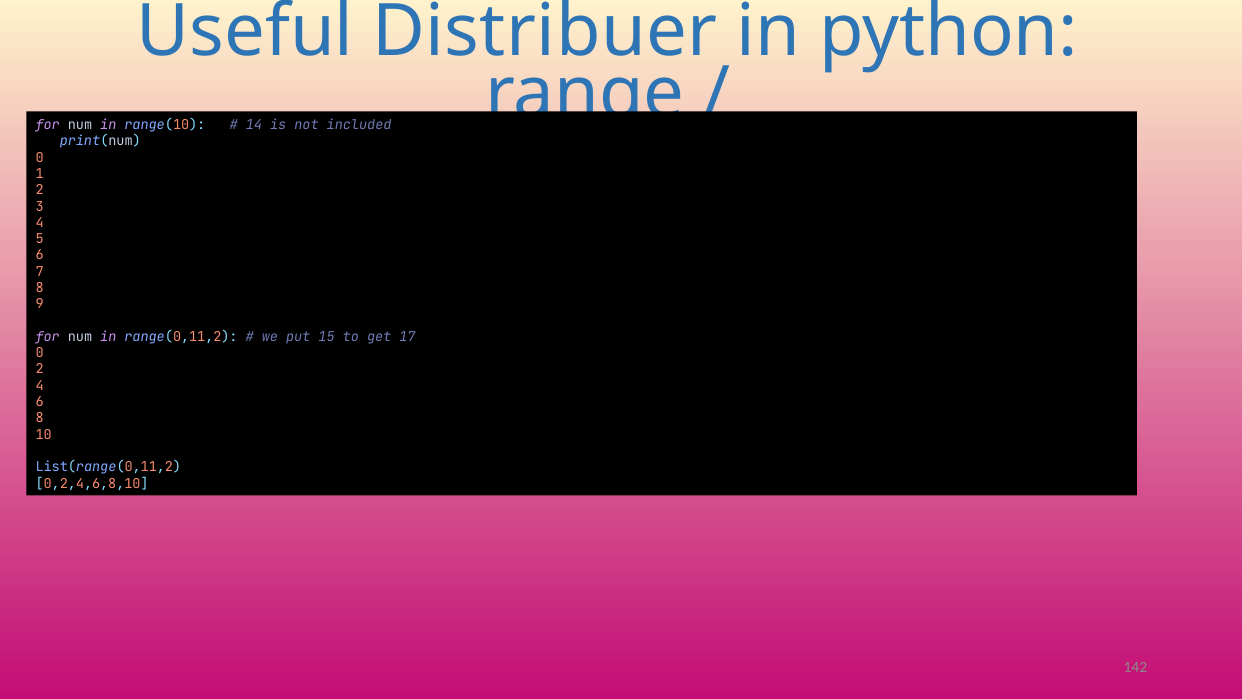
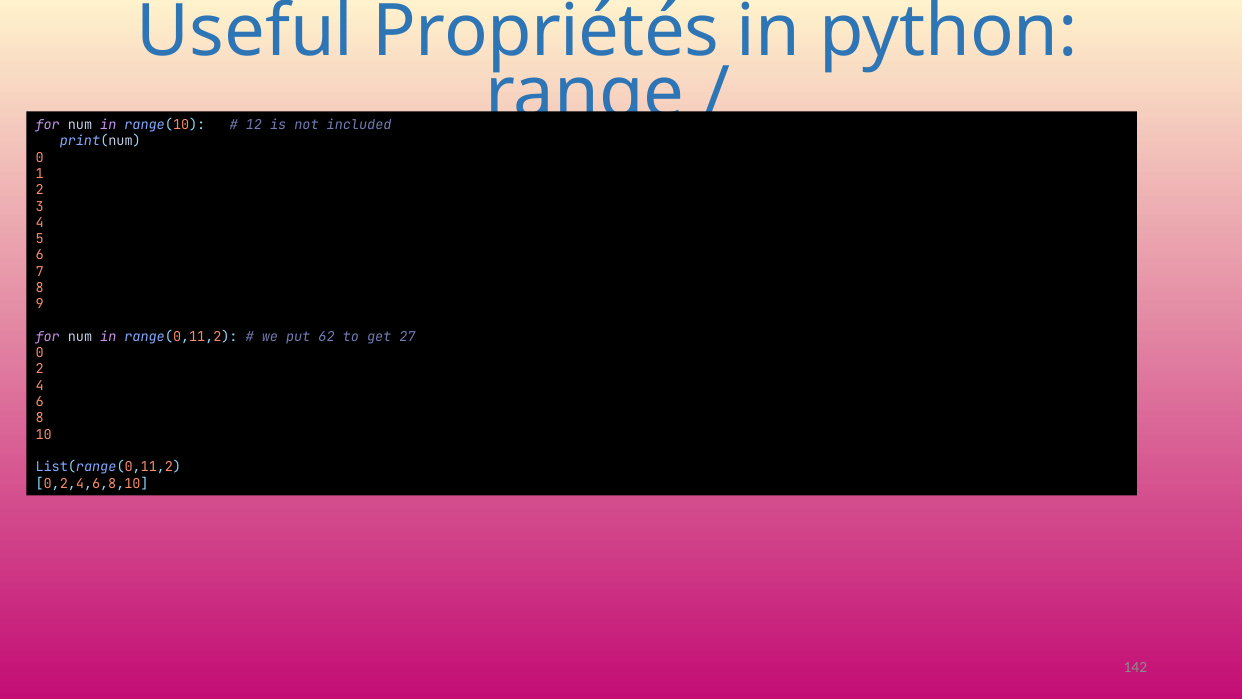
Distribuer: Distribuer -> Propriétés (545, 31)
14: 14 -> 12 (254, 125)
15: 15 -> 62 (327, 337)
17: 17 -> 27 (407, 337)
